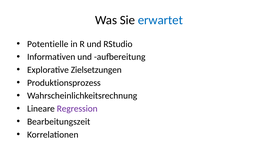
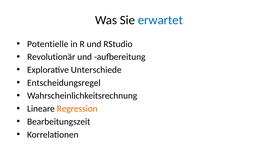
Informativen: Informativen -> Revolutionär (51, 57)
Zielsetzungen: Zielsetzungen -> Unterschiede (96, 70)
Produktionsprozess: Produktionsprozess -> Entscheidungsregel (64, 83)
Regression colour: purple -> orange (77, 109)
